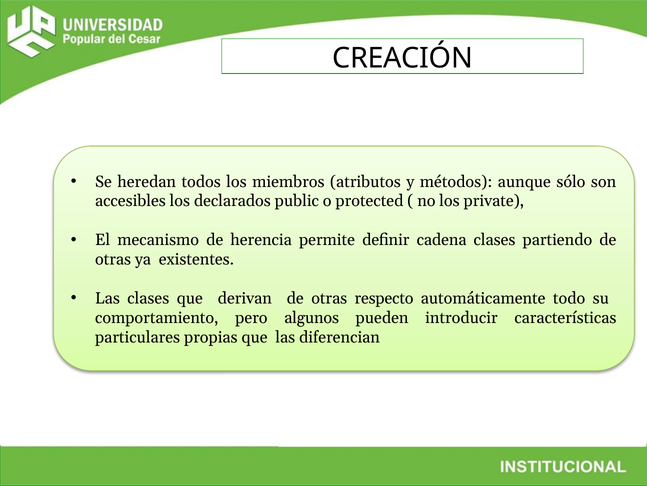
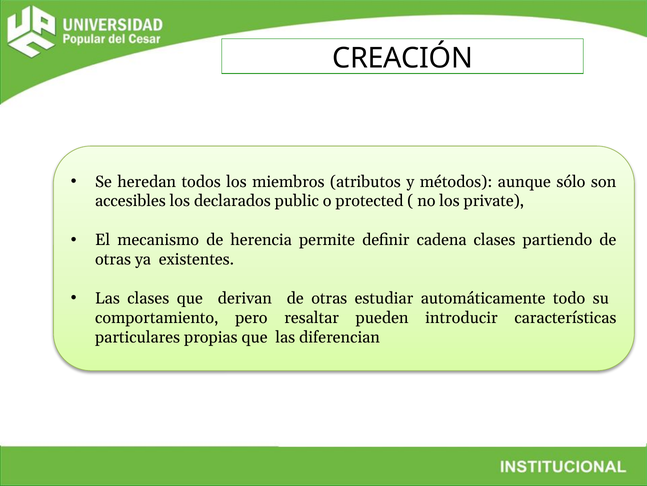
respecto: respecto -> estudiar (384, 298)
algunos: algunos -> resaltar (312, 317)
